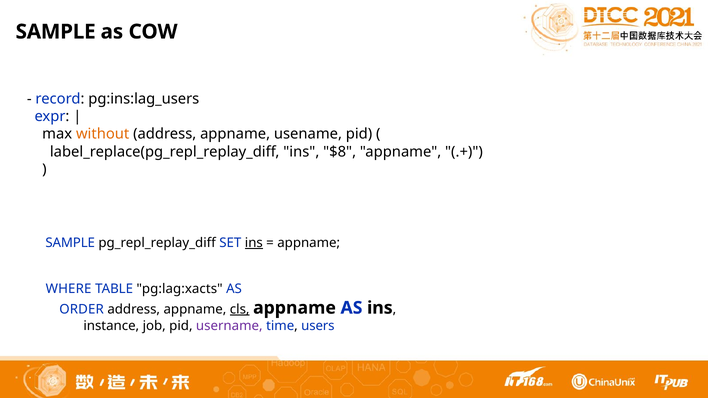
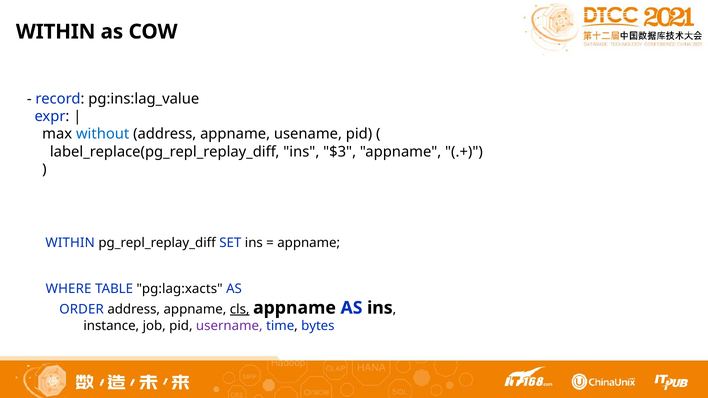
SAMPLE: SAMPLE -> WITHIN (56, 32)
pg:ins:lag_users: pg:ins:lag_users -> pg:ins:lag_value (144, 99)
without colour: orange -> blue (103, 134)
$8: $8 -> $3 (340, 152)
SAMPLE: SAMPLE -> WITHIN (70, 243)
ins underline: present -> none (254, 243)
users: users -> bytes (318, 326)
